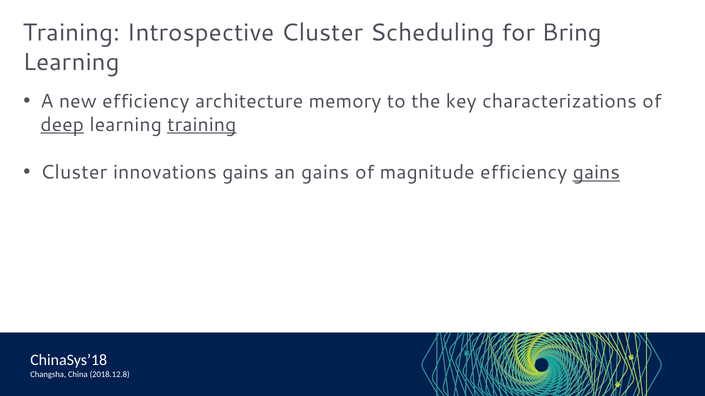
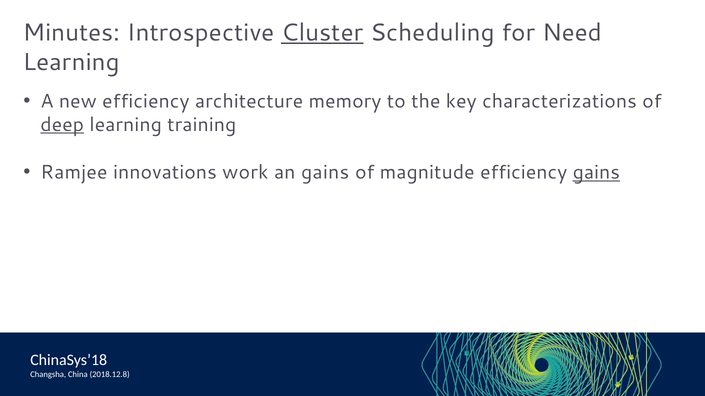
Training: Training -> Minutes (71, 33)
Cluster underline: none -> present (322, 33)
Bring: Bring -> Need (572, 33)
training underline: present -> none (202, 125)
Cluster: Cluster -> Ramjee (74, 173)
innovations gains: gains -> work (245, 173)
